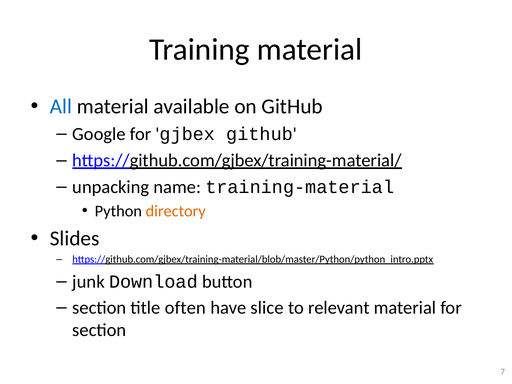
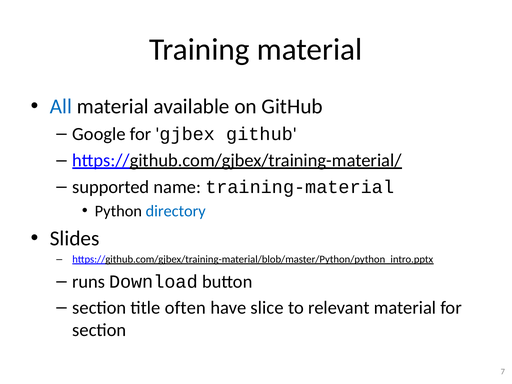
unpacking: unpacking -> supported (111, 187)
directory colour: orange -> blue (176, 211)
junk: junk -> runs (89, 282)
